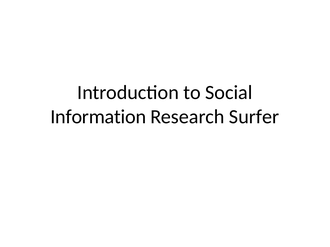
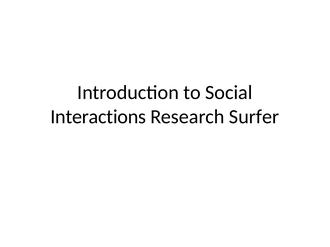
Information: Information -> Interactions (98, 117)
